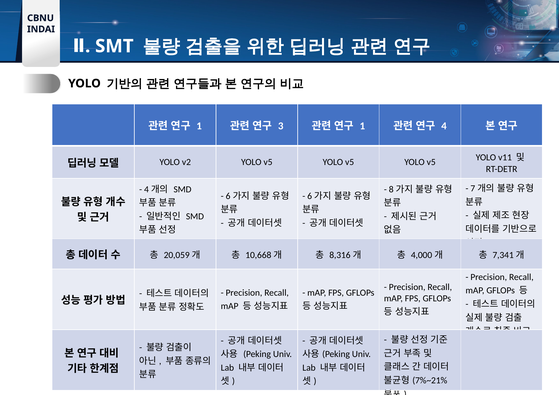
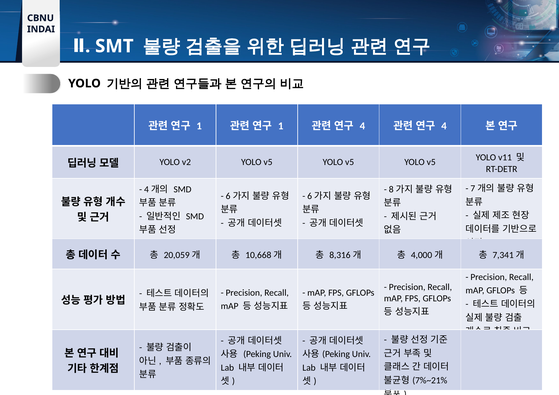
3: 3 -> 1 (281, 126)
1: 1 -> 4 (362, 126)
